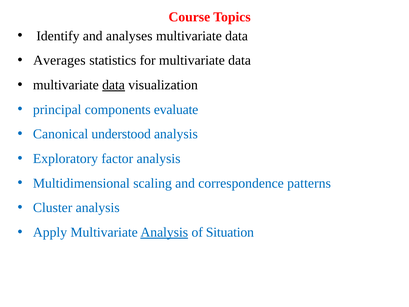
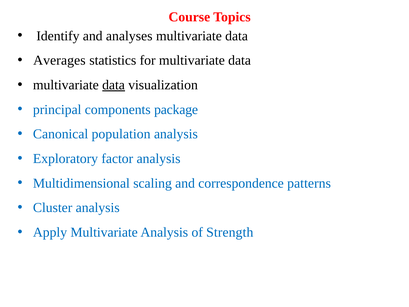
evaluate: evaluate -> package (176, 109)
understood: understood -> population (121, 134)
Analysis underline: present -> none (164, 232)
Situation: Situation -> Strength (230, 232)
